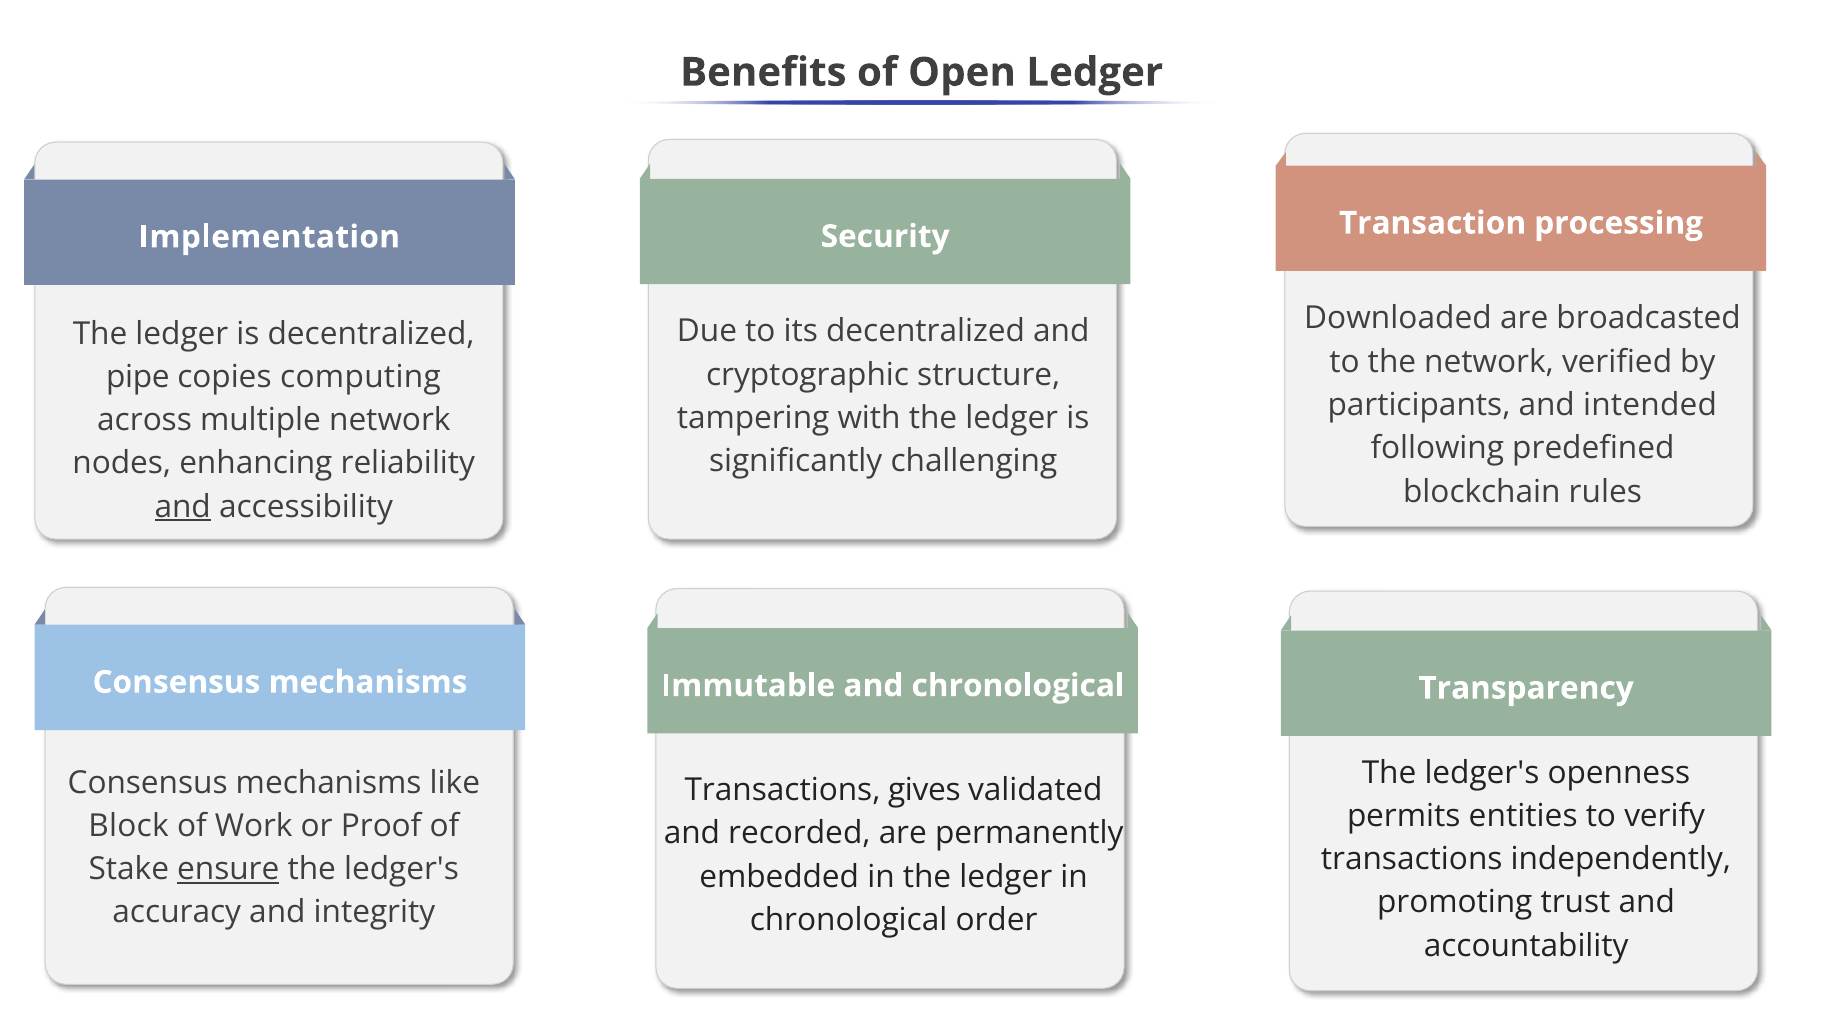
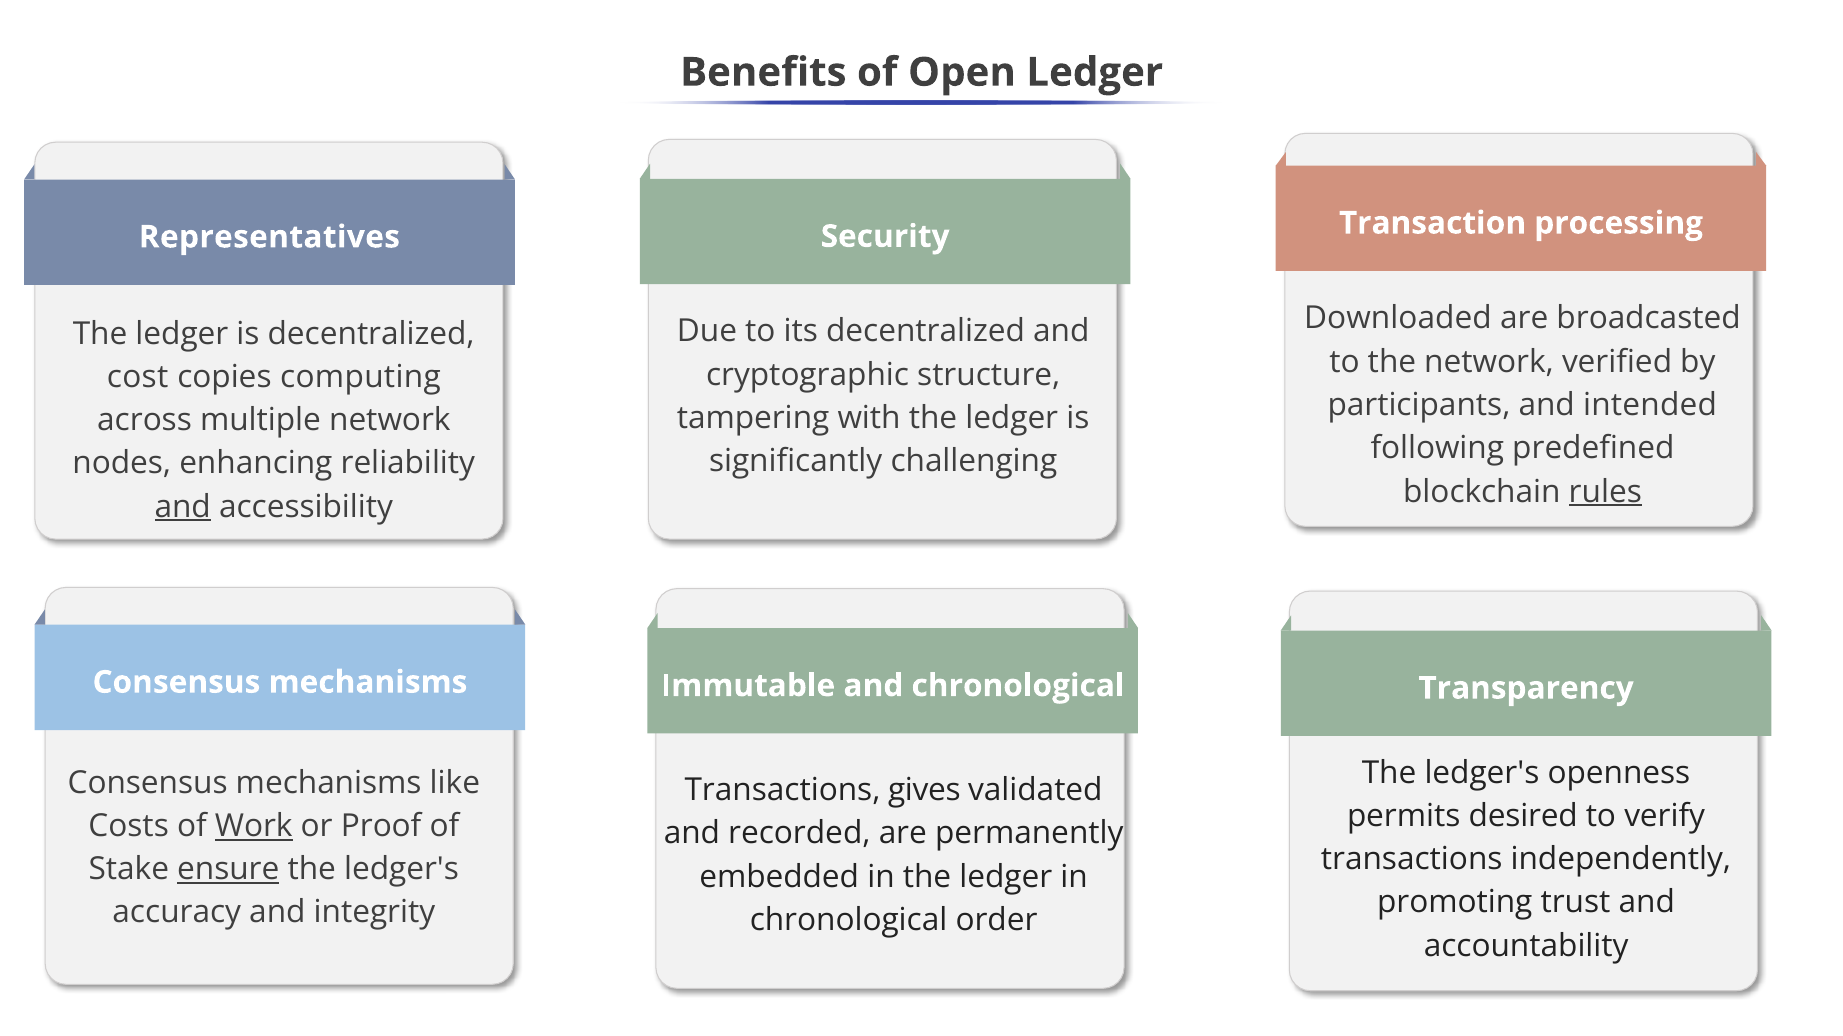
Implementation: Implementation -> Representatives (269, 237)
pipe: pipe -> cost (138, 377)
rules underline: none -> present (1605, 492)
entities: entities -> desired (1523, 817)
Block: Block -> Costs (129, 827)
Work underline: none -> present (254, 827)
